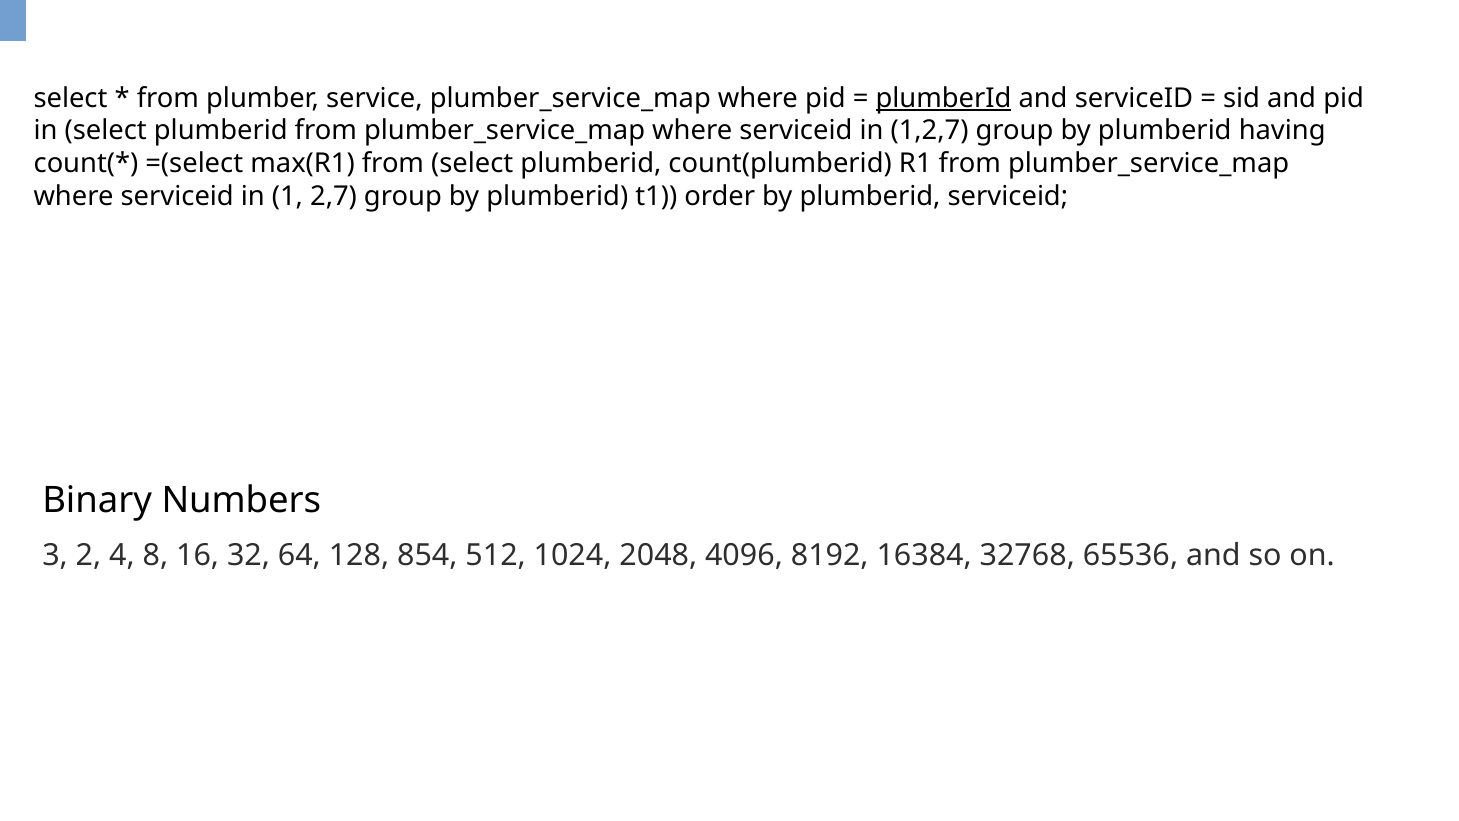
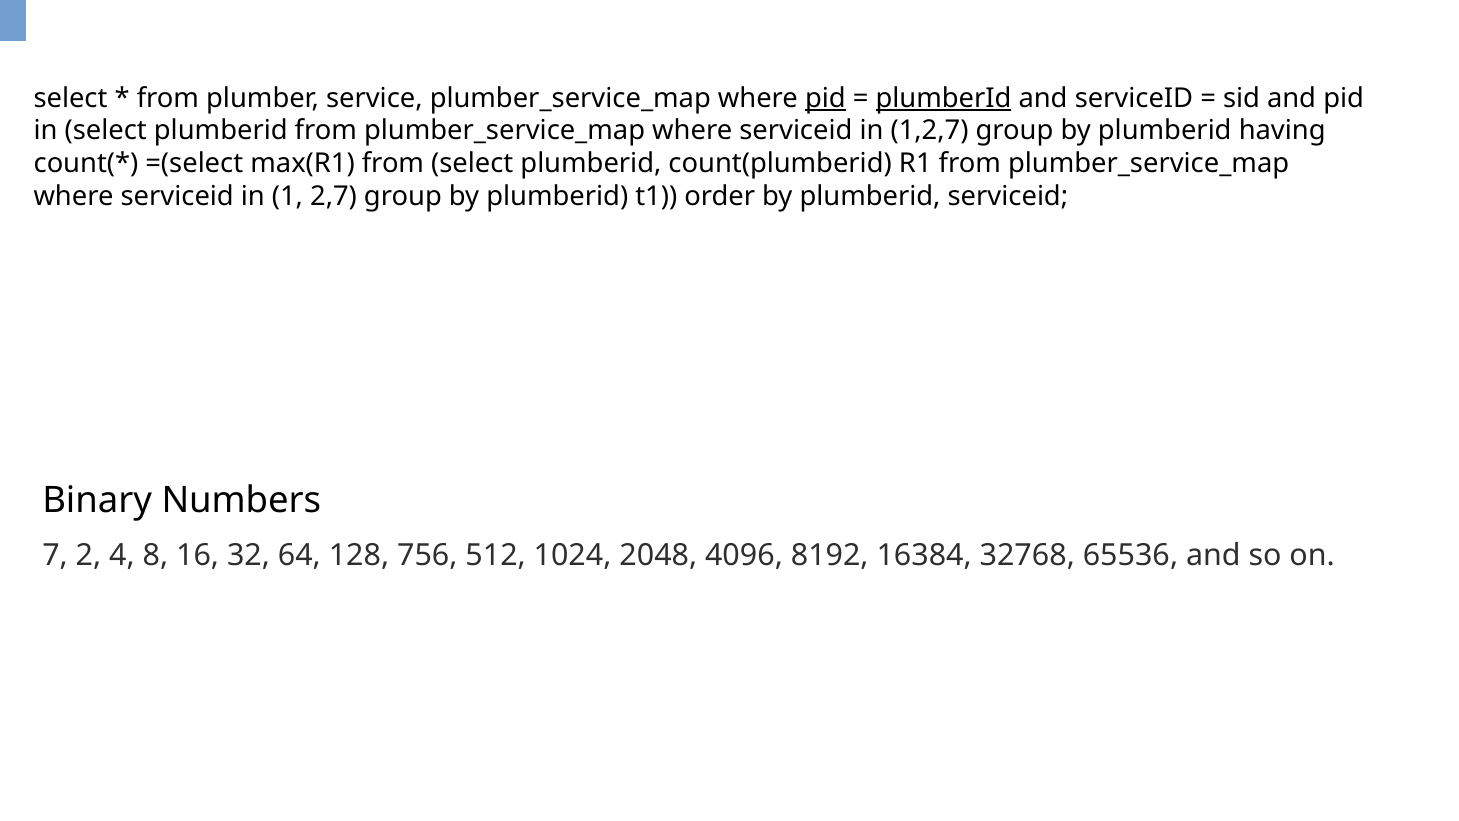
pid underline: none -> present (825, 98)
3: 3 -> 7 (55, 555)
854: 854 -> 756 (427, 555)
